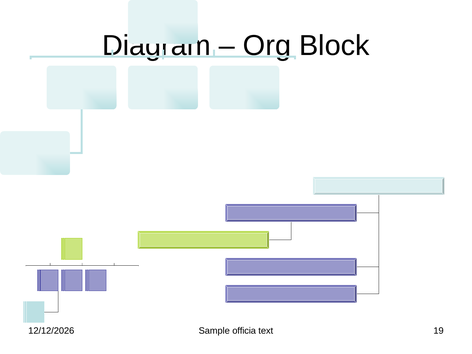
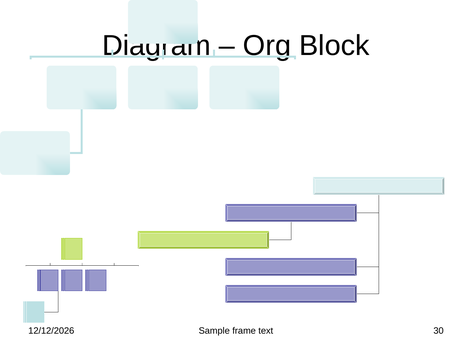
officia: officia -> frame (244, 331)
19: 19 -> 30 (439, 331)
